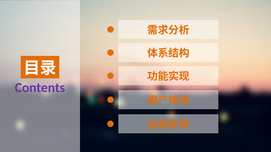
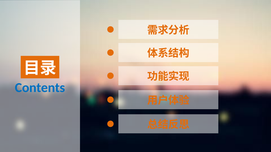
Contents colour: purple -> blue (40, 88)
